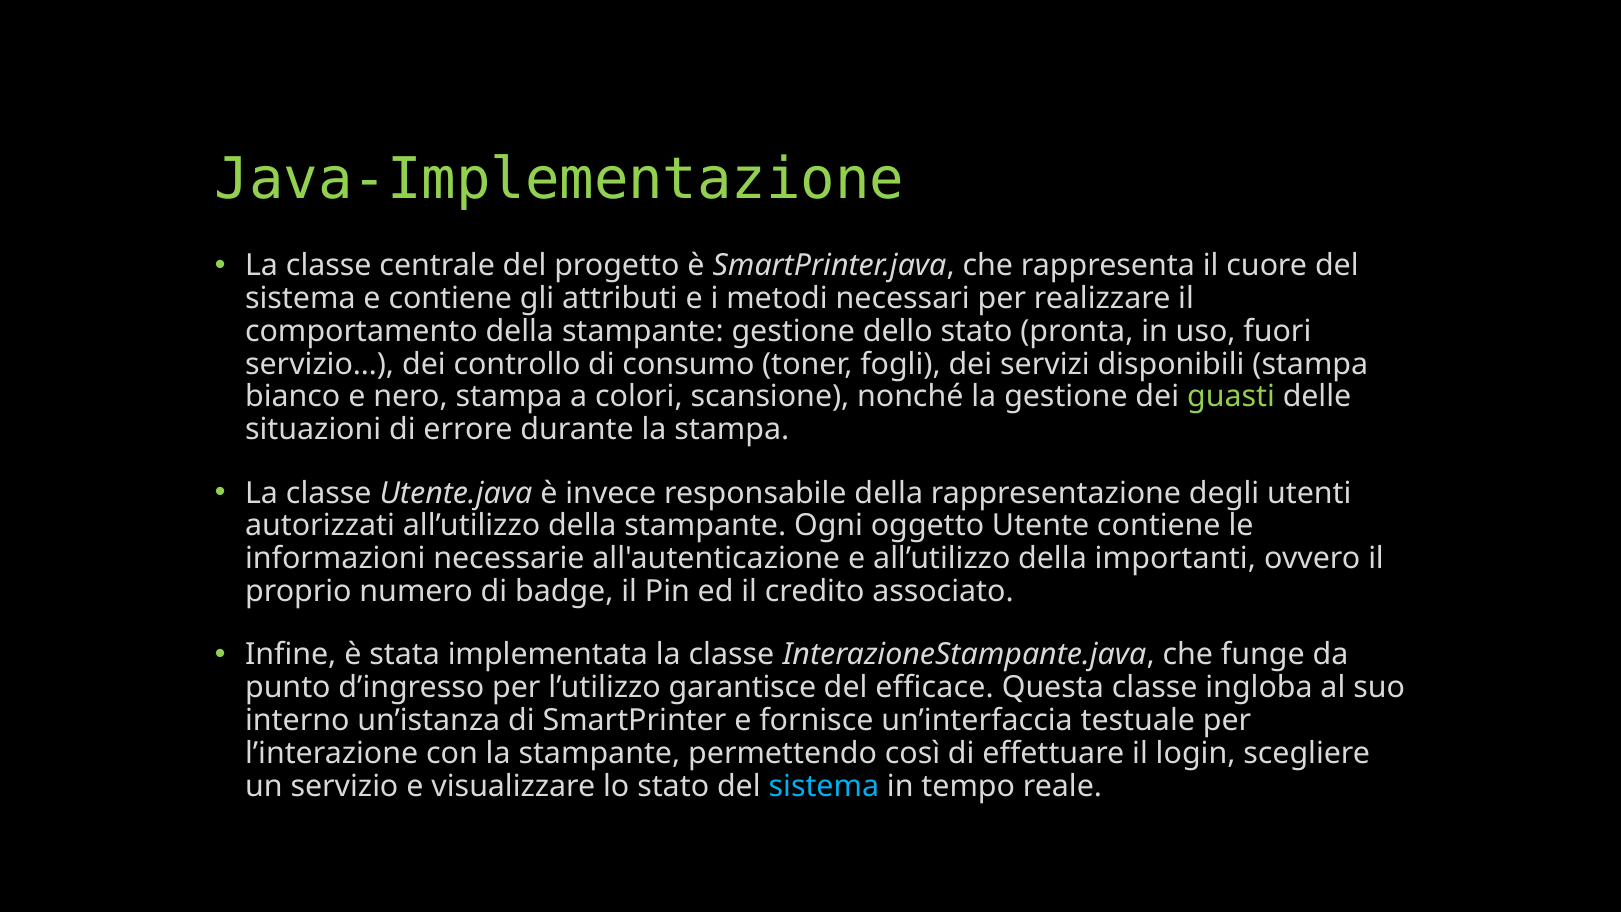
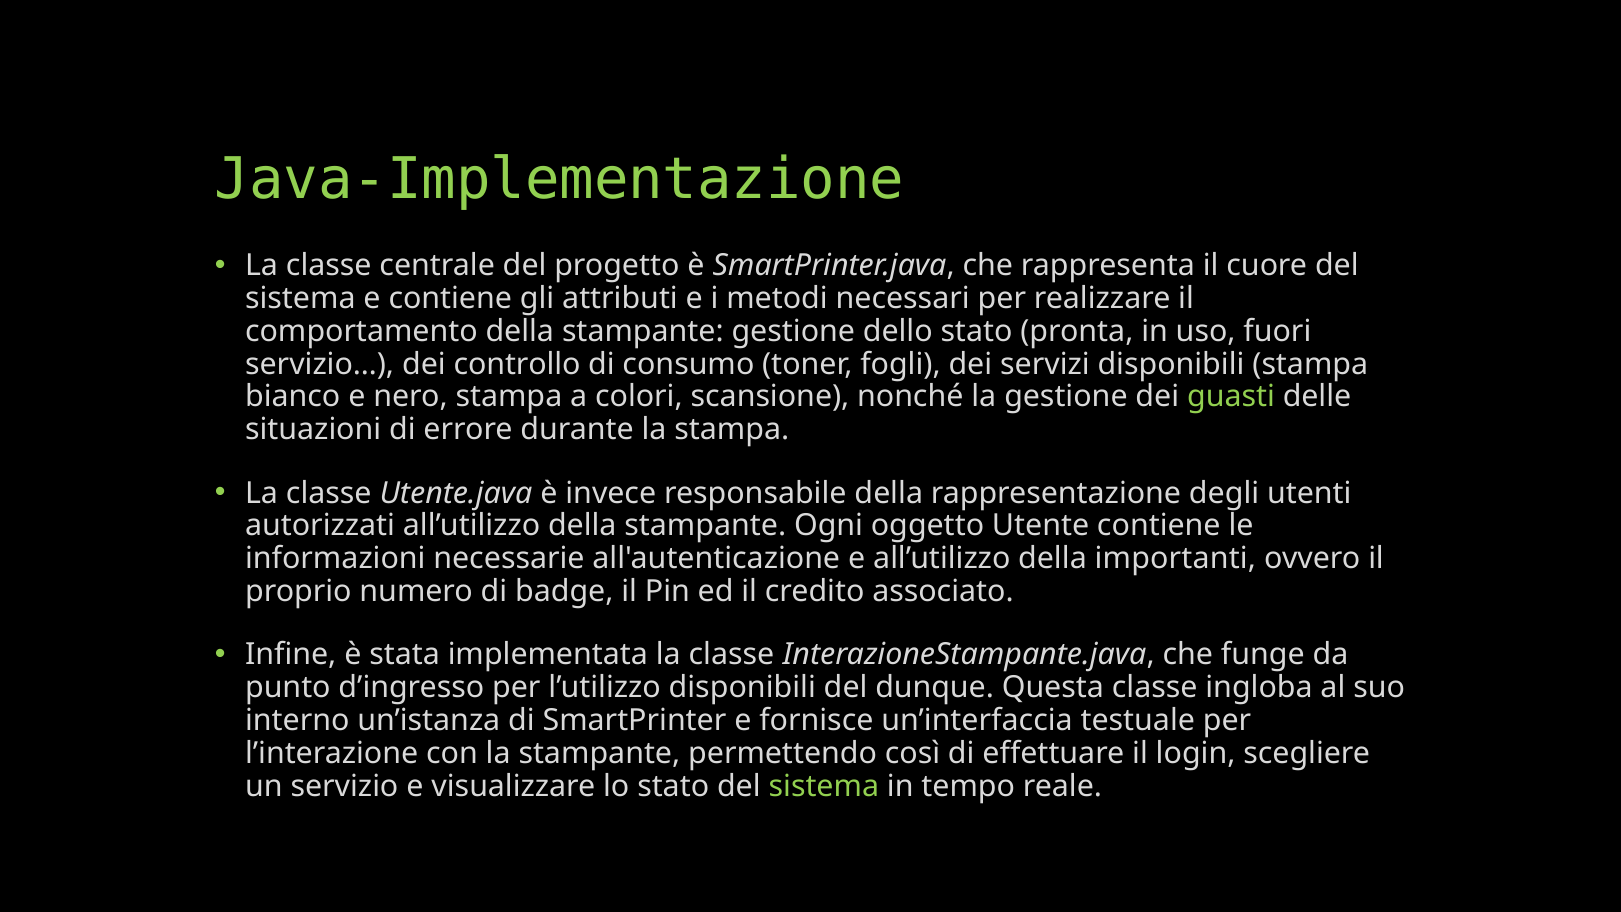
l’utilizzo garantisce: garantisce -> disponibili (742, 687)
efficace: efficace -> dunque (935, 687)
sistema colour: light blue -> light green (824, 786)
